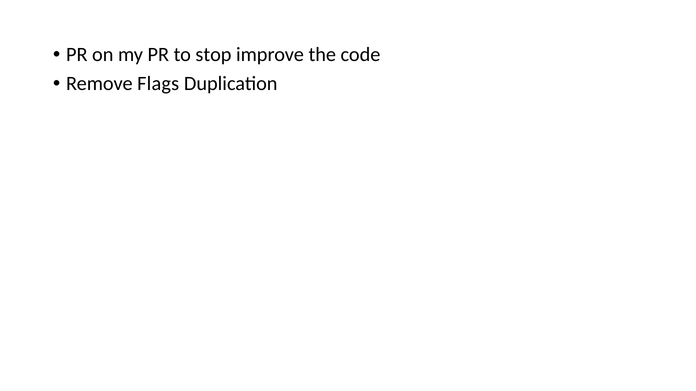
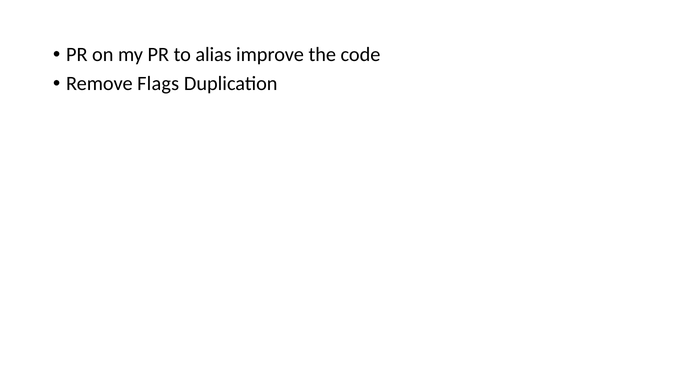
stop: stop -> alias (214, 55)
